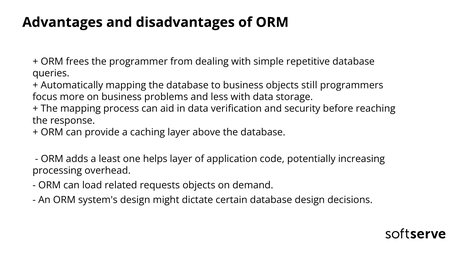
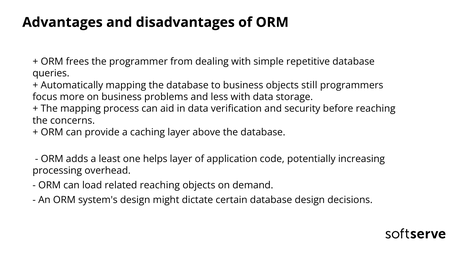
response: response -> concerns (73, 121)
related requests: requests -> reaching (160, 186)
